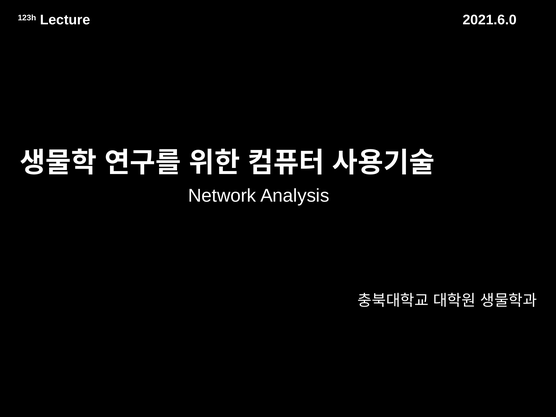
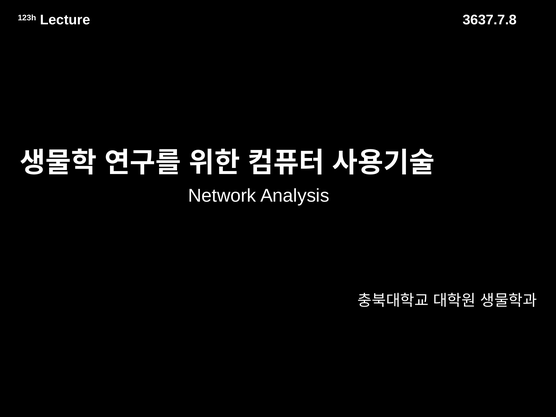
2021.6.0: 2021.6.0 -> 3637.7.8 (490, 20)
